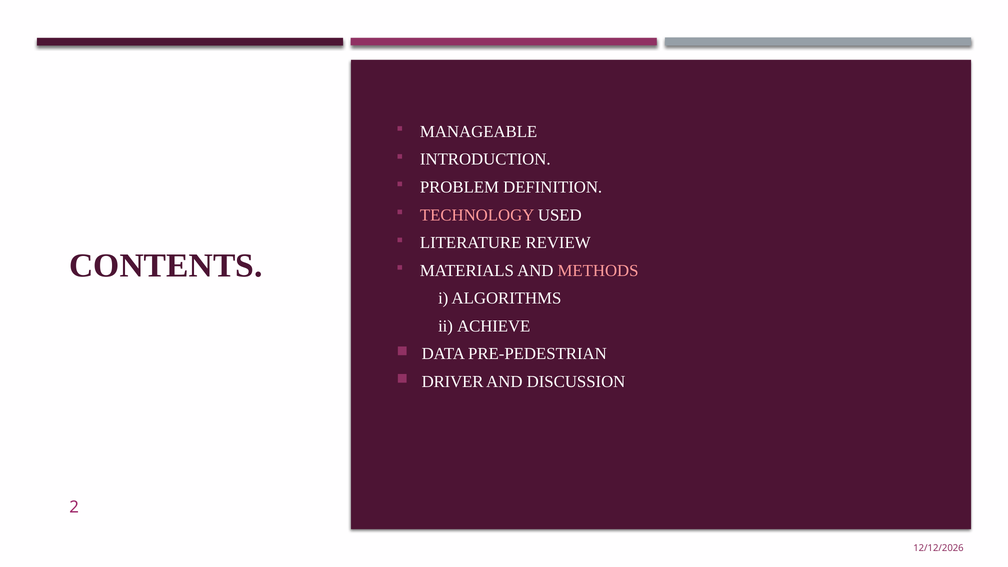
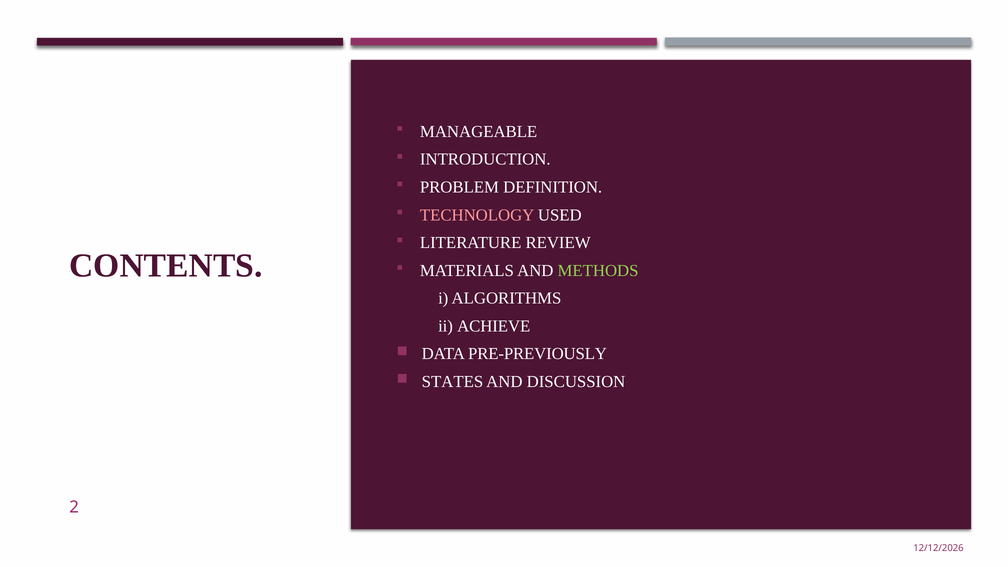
METHODS colour: pink -> light green (598, 271)
PRE-PEDESTRIAN: PRE-PEDESTRIAN -> PRE-PREVIOUSLY (538, 354)
DRIVER: DRIVER -> STATES (452, 382)
